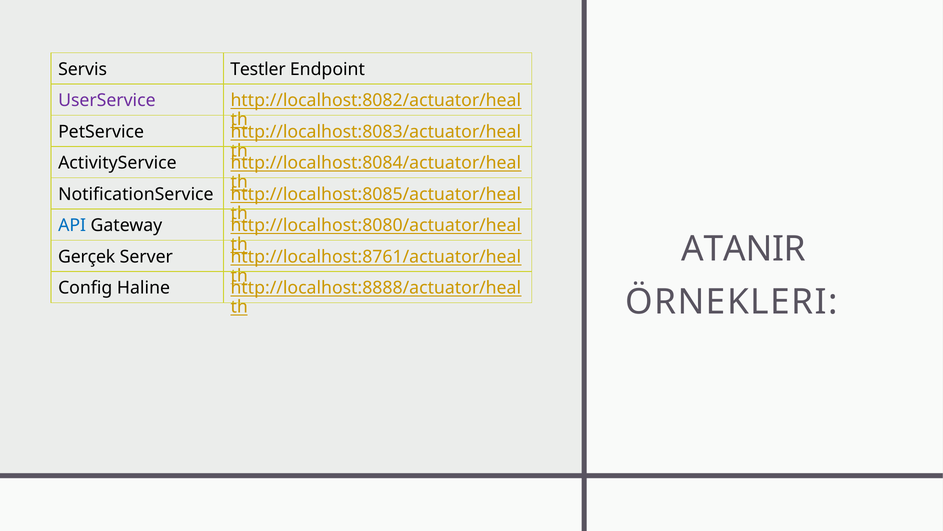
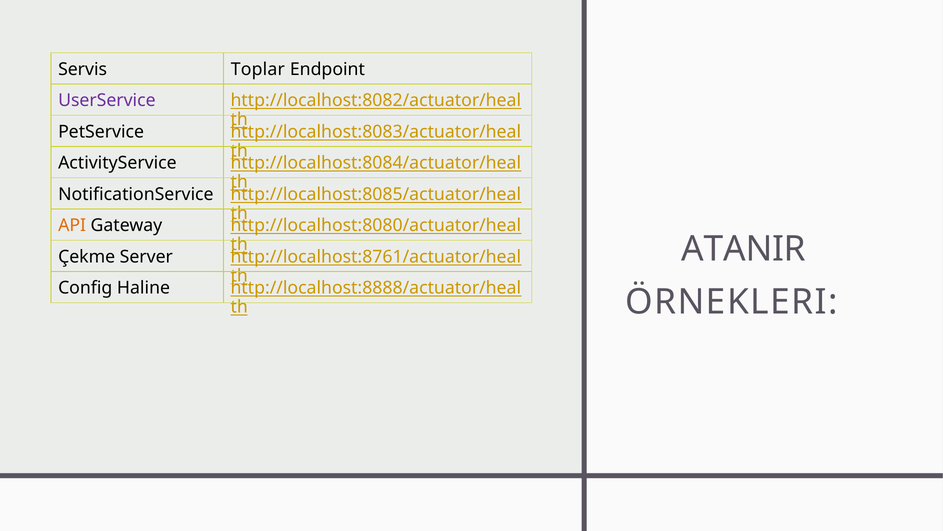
Testler: Testler -> Toplar (258, 69)
API colour: blue -> orange (72, 225)
Gerçek: Gerçek -> Çekme (87, 257)
